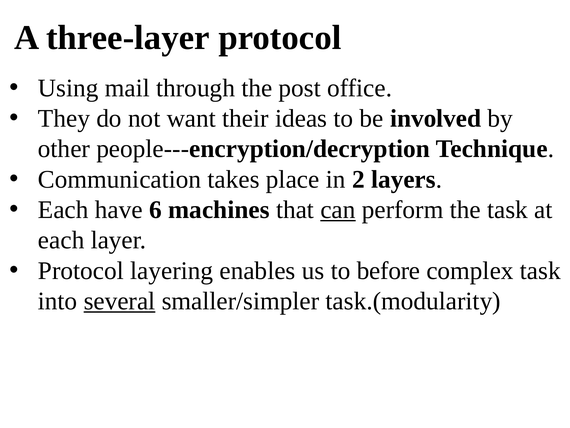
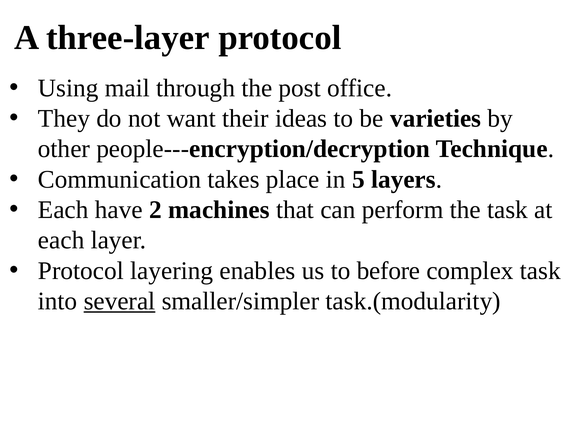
involved: involved -> varieties (436, 118)
2: 2 -> 5 (358, 179)
6: 6 -> 2 (156, 210)
can underline: present -> none (338, 210)
